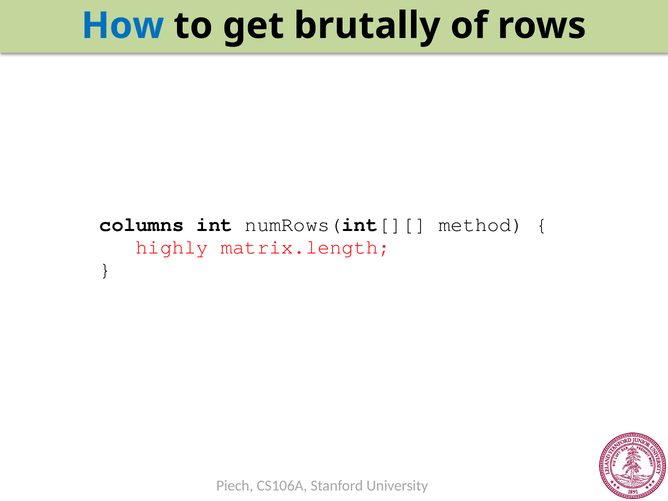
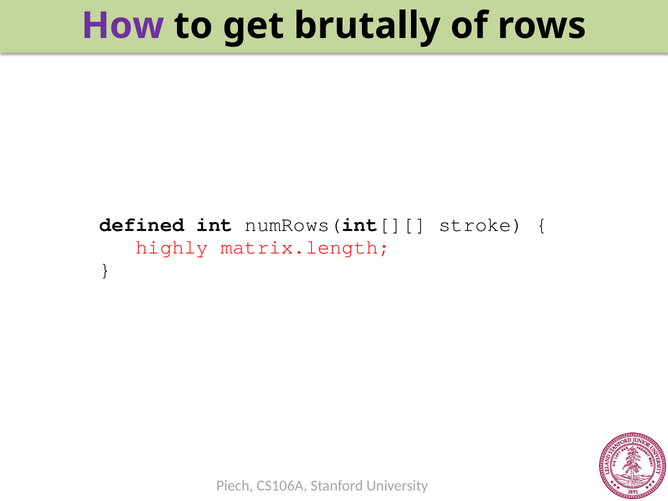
How colour: blue -> purple (123, 26)
columns: columns -> defined (142, 224)
method: method -> stroke (481, 224)
